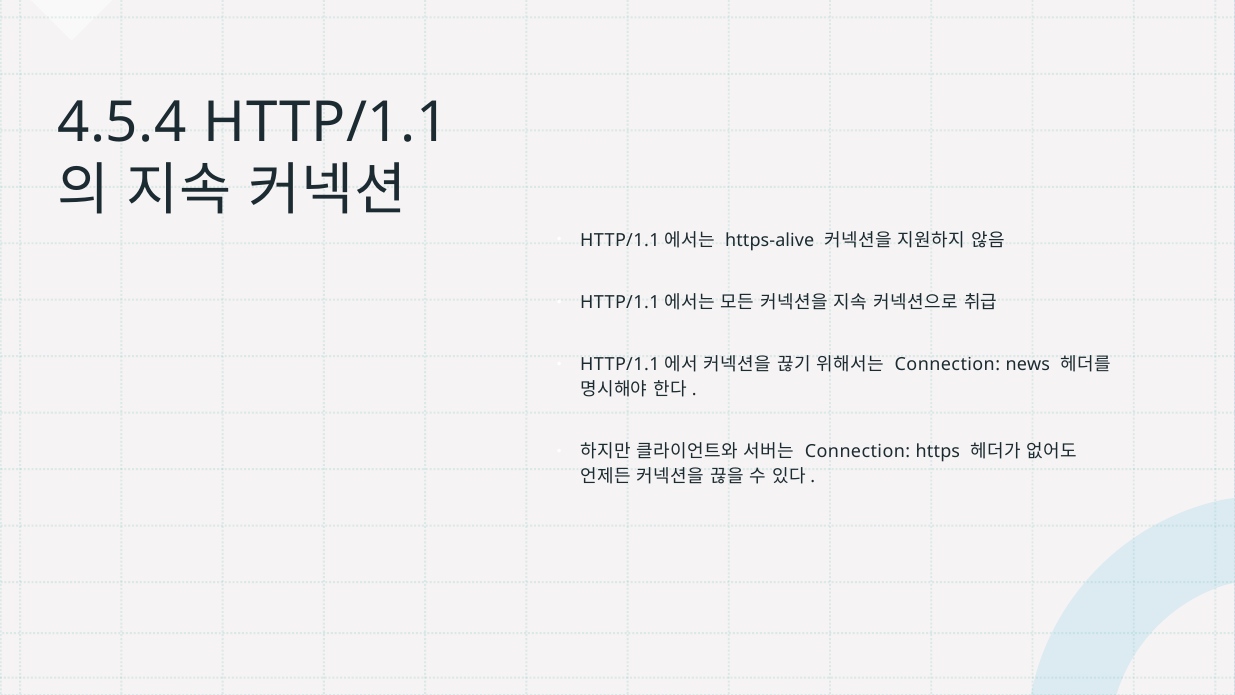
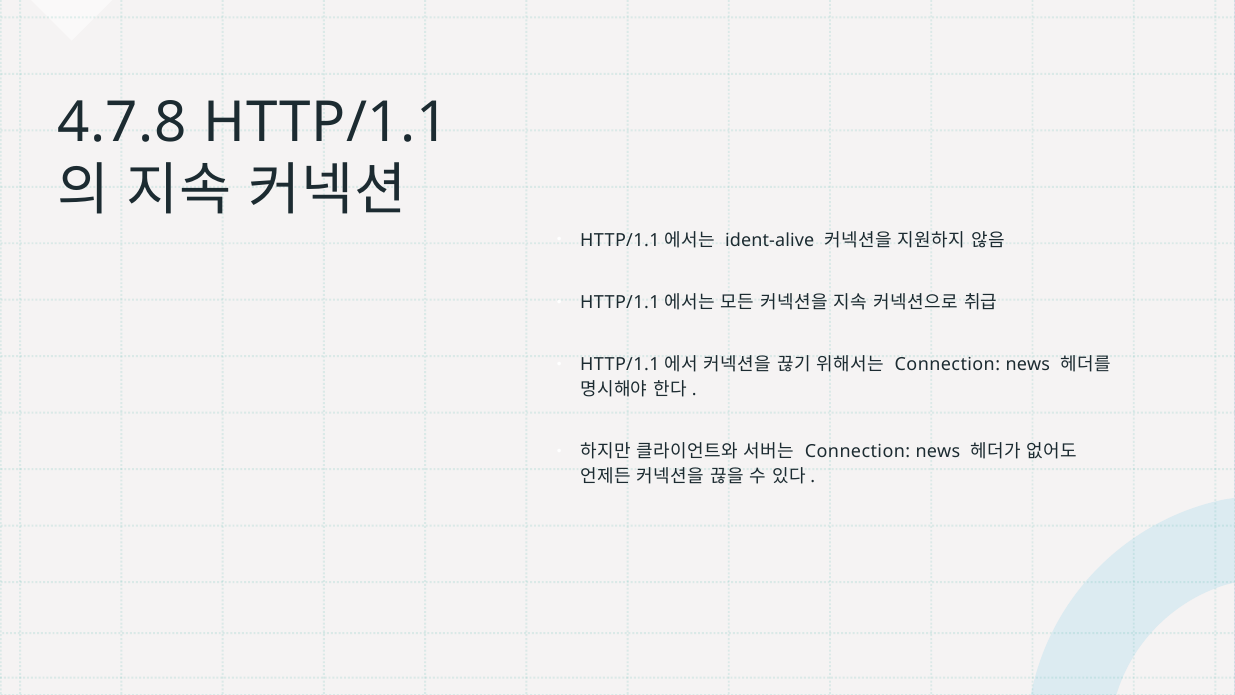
4.5.4: 4.5.4 -> 4.7.8 (122, 123)
https-alive: https-alive -> ident-alive (770, 240)
https: https -> news (938, 452)
